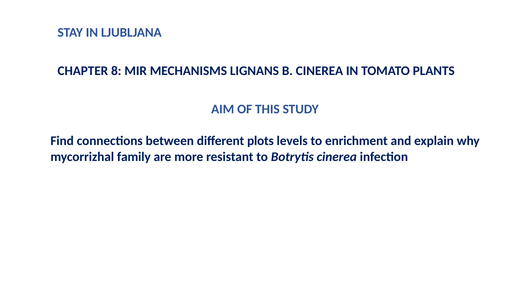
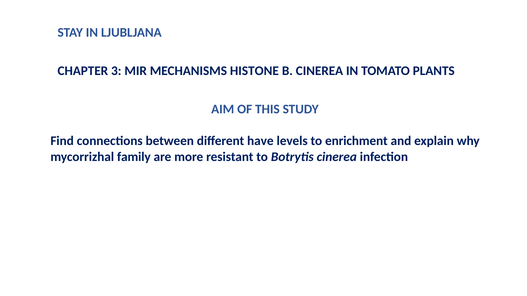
8: 8 -> 3 (116, 71)
LIGNANS: LIGNANS -> HISTONE (254, 71)
plots: plots -> have (260, 141)
